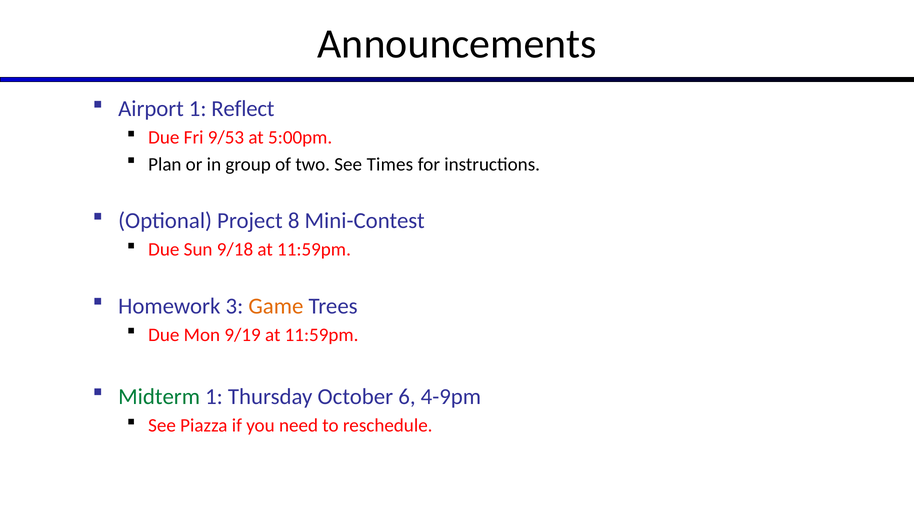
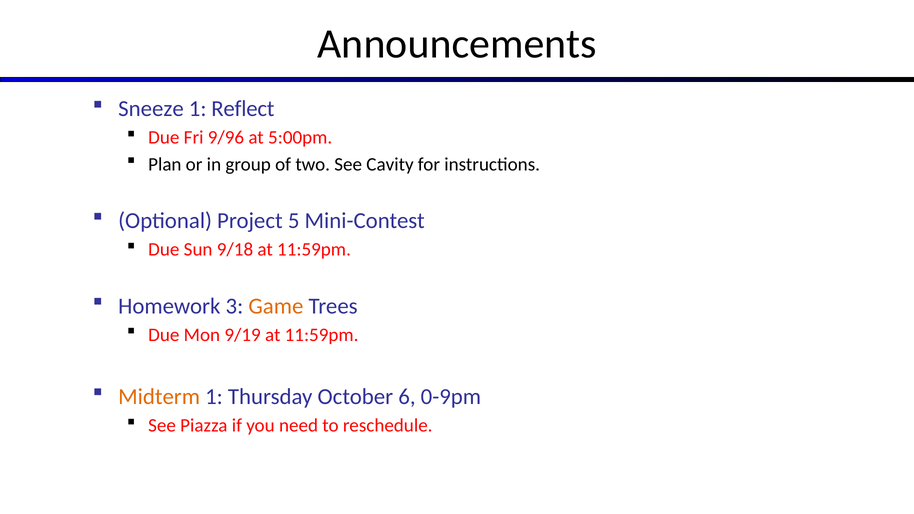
Airport: Airport -> Sneeze (151, 109)
9/53: 9/53 -> 9/96 (226, 138)
Times: Times -> Cavity (390, 164)
8: 8 -> 5 (294, 221)
Midterm colour: green -> orange (159, 397)
4-9pm: 4-9pm -> 0-9pm (451, 397)
